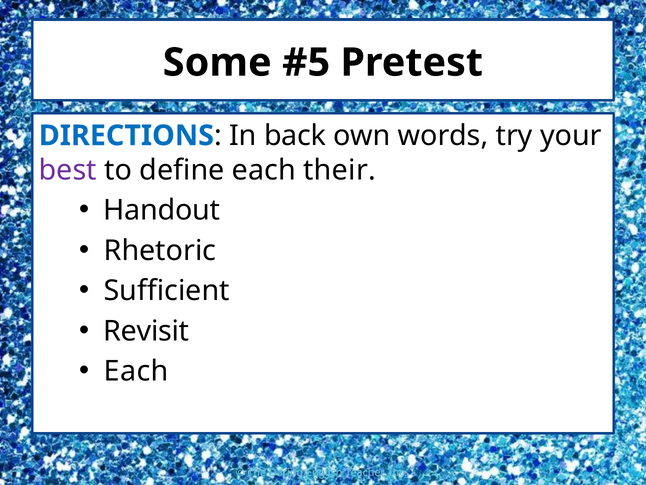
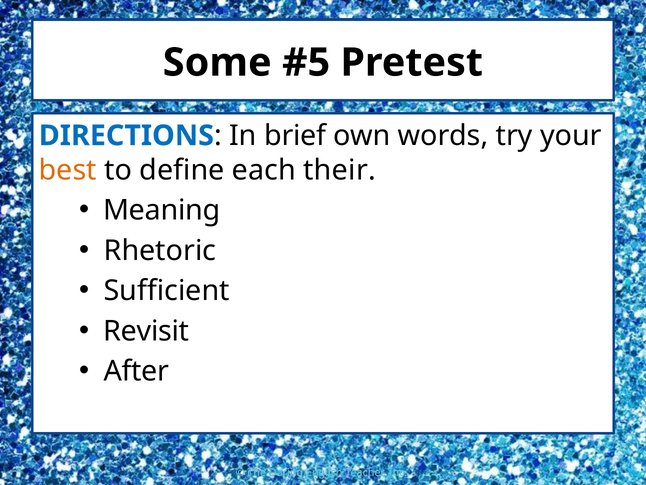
back: back -> brief (295, 136)
best colour: purple -> orange (68, 170)
Handout: Handout -> Meaning (162, 210)
Each: Each -> After (136, 371)
